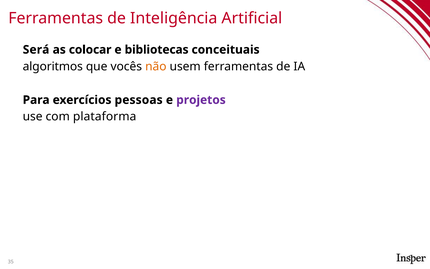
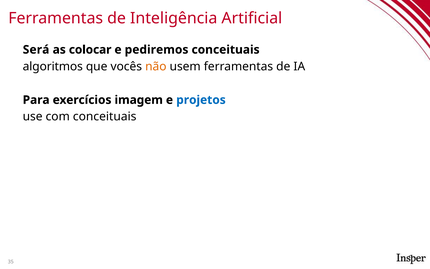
bibliotecas: bibliotecas -> pediremos (157, 50)
pessoas: pessoas -> imagem (139, 100)
projetos colour: purple -> blue (201, 100)
com plataforma: plataforma -> conceituais (105, 117)
